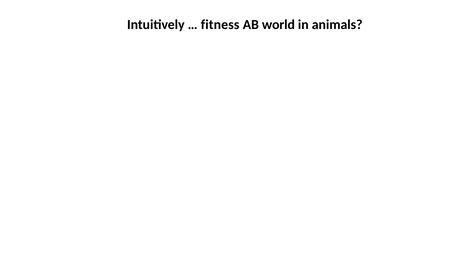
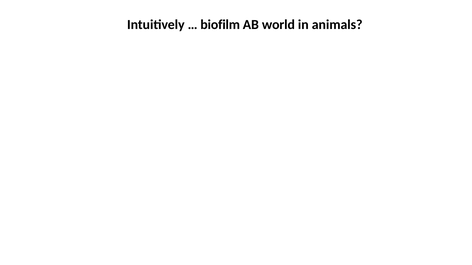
fitness: fitness -> biofilm (220, 25)
